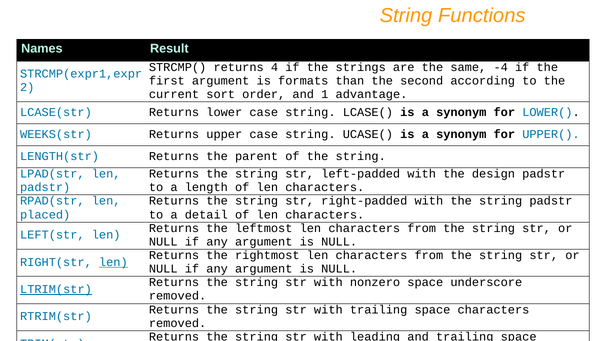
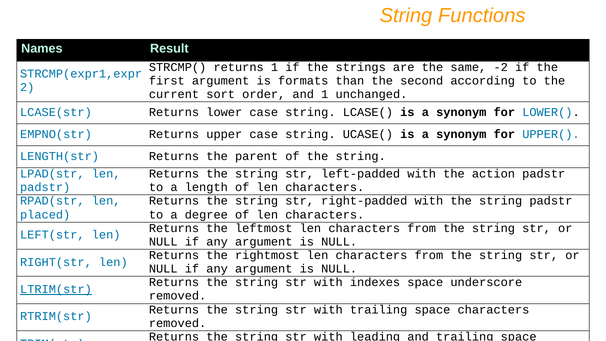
returns 4: 4 -> 1 (275, 67)
-4: -4 -> -2 (501, 67)
advantage: advantage -> unchanged (371, 94)
WEEKS(str: WEEKS(str -> EMPNO(str (56, 134)
design: design -> action (493, 174)
detail: detail -> degree (206, 214)
len underline: present -> none (113, 262)
nonzero: nonzero -> indexes (375, 282)
